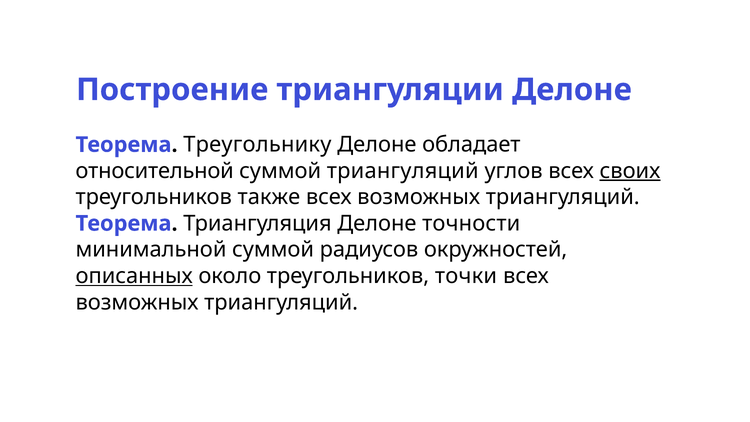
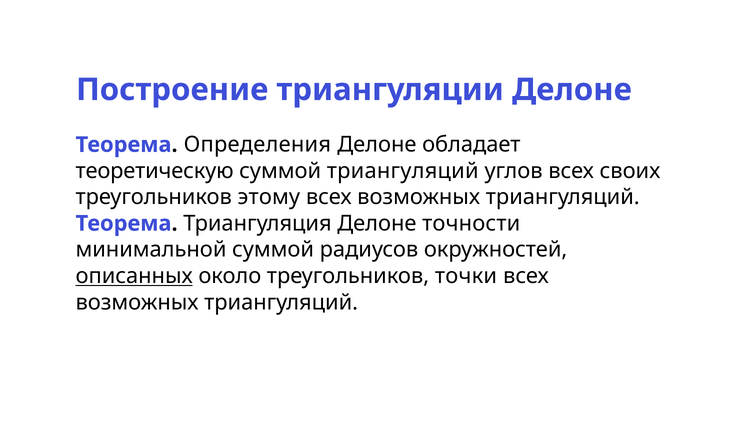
Треугольнику: Треугольнику -> Определения (257, 145)
относительной: относительной -> теоретическую (155, 171)
своих underline: present -> none (630, 171)
также: также -> этому (269, 197)
